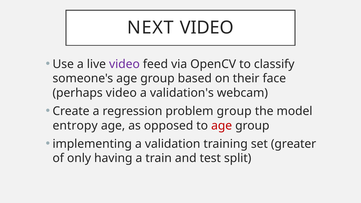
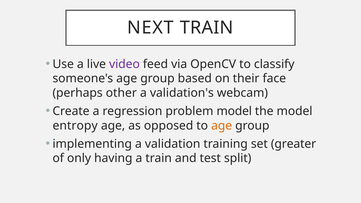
NEXT VIDEO: VIDEO -> TRAIN (207, 28)
perhaps video: video -> other (121, 93)
problem group: group -> model (234, 111)
age colour: red -> orange (222, 126)
